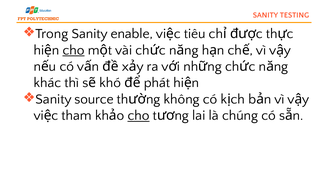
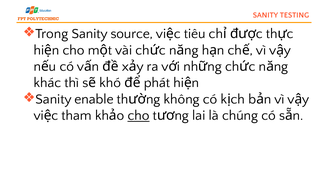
enable: enable -> source (132, 34)
cho underline: present -> none (74, 50)
source: source -> enable (94, 99)
